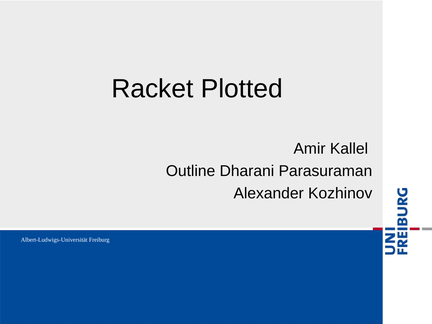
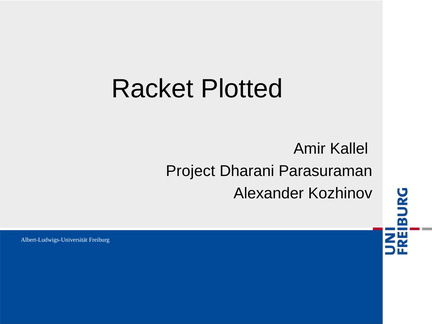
Outline: Outline -> Project (191, 171)
